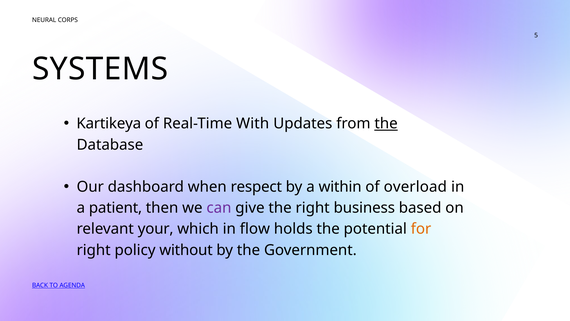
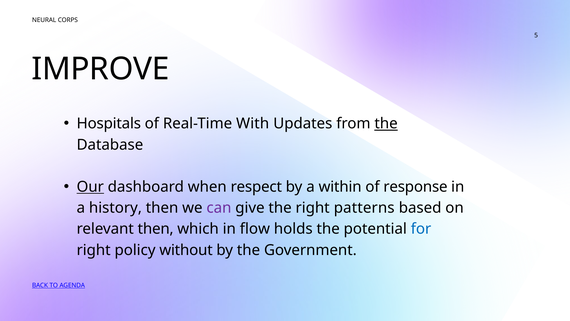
SYSTEMS: SYSTEMS -> IMPROVE (101, 69)
Kartikeya: Kartikeya -> Hospitals (109, 123)
Our underline: none -> present (90, 187)
overload: overload -> response (415, 187)
patient: patient -> history (115, 208)
business: business -> patterns (364, 208)
relevant your: your -> then (156, 229)
for colour: orange -> blue (421, 229)
